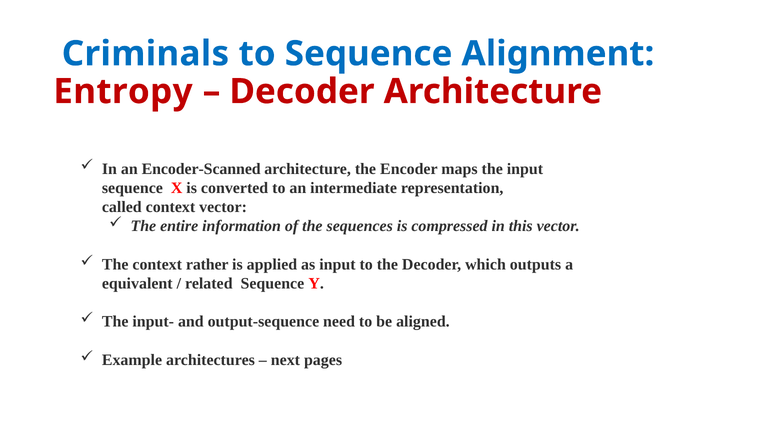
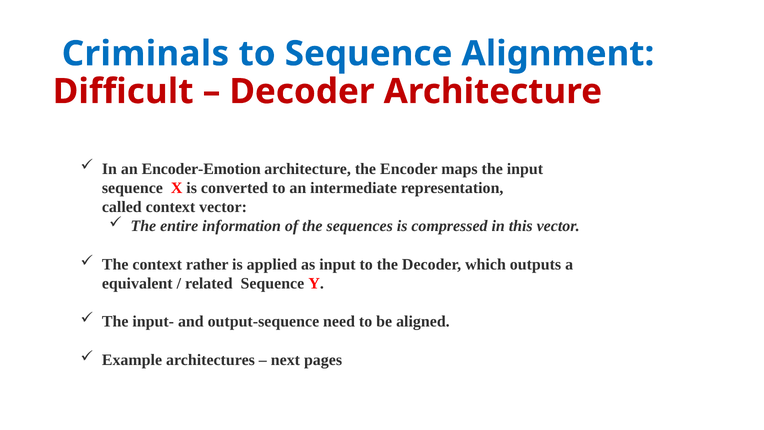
Entropy: Entropy -> Difficult (123, 91)
Encoder-Scanned: Encoder-Scanned -> Encoder-Emotion (201, 169)
